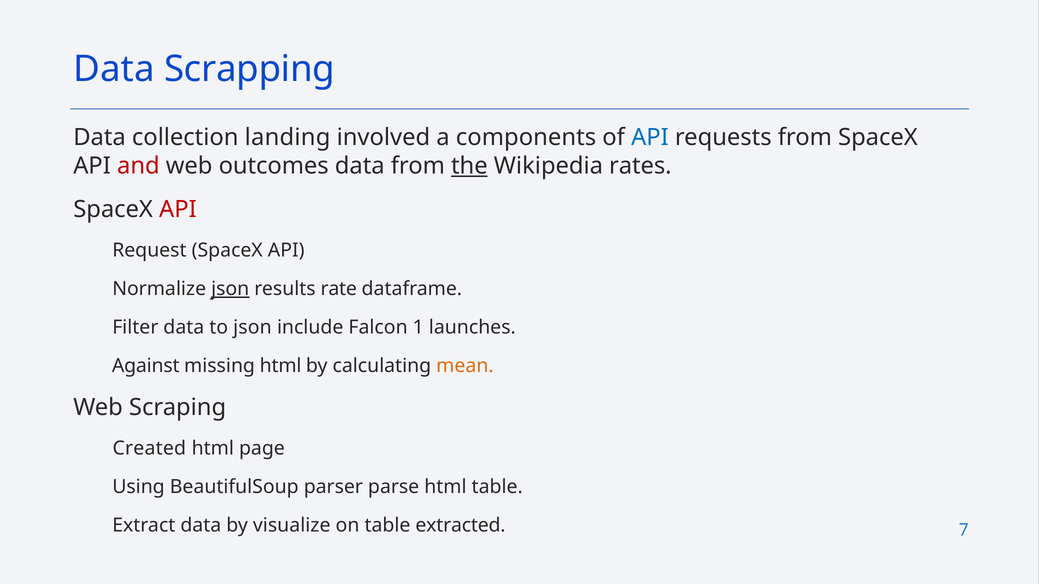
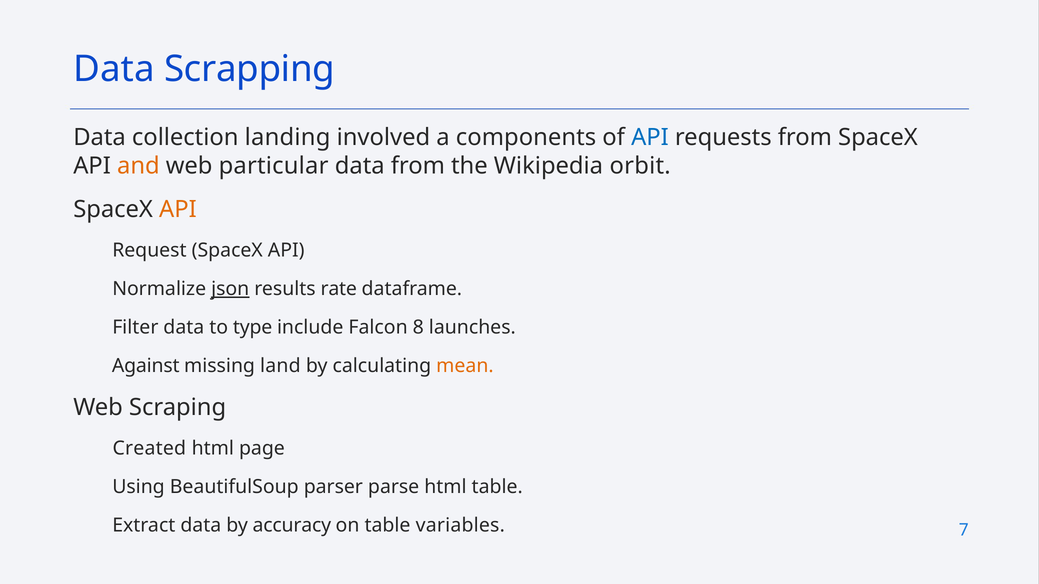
and colour: red -> orange (138, 166)
outcomes: outcomes -> particular (274, 166)
the underline: present -> none (469, 166)
rates: rates -> orbit (640, 166)
API colour: red -> orange (178, 210)
to json: json -> type (253, 328)
1: 1 -> 8 (418, 328)
missing html: html -> land (280, 366)
visualize: visualize -> accuracy (292, 525)
extracted: extracted -> variables (460, 525)
